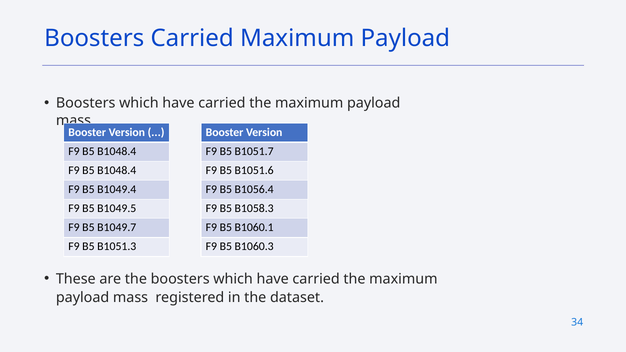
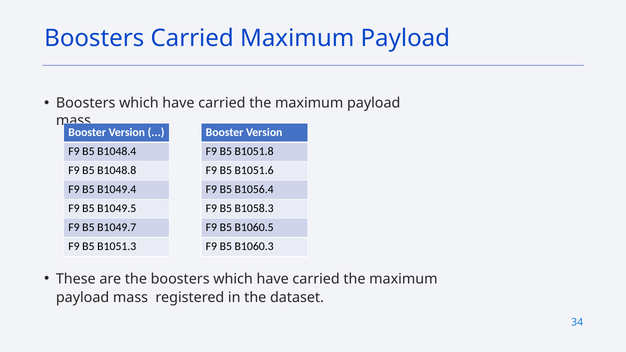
B1051.7: B1051.7 -> B1051.8 (254, 151)
B1048.4: B1048.4 -> B1048.8 (117, 170)
B1060.1: B1060.1 -> B1060.5 (254, 228)
